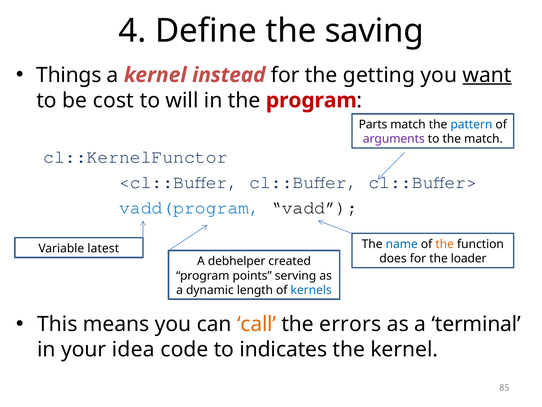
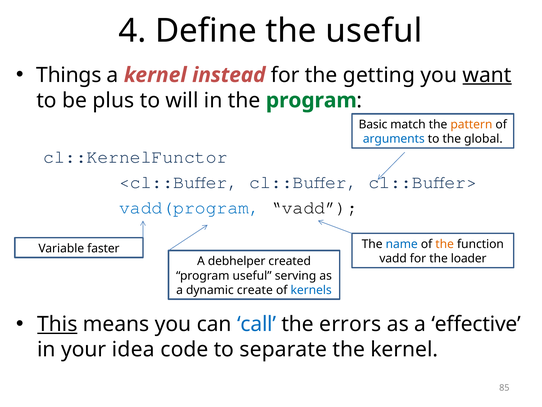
the saving: saving -> useful (374, 31)
cost: cost -> plus (113, 100)
program colour: red -> green (311, 100)
Parts: Parts -> Basic (373, 124)
pattern colour: blue -> orange (471, 124)
arguments colour: purple -> blue (394, 139)
the match: match -> global (483, 139)
latest: latest -> faster (103, 248)
does: does -> vadd (393, 258)
program points: points -> useful (252, 275)
length: length -> create (255, 290)
This underline: none -> present (57, 324)
call colour: orange -> blue (257, 324)
terminal: terminal -> effective (476, 324)
indicates: indicates -> separate (283, 349)
